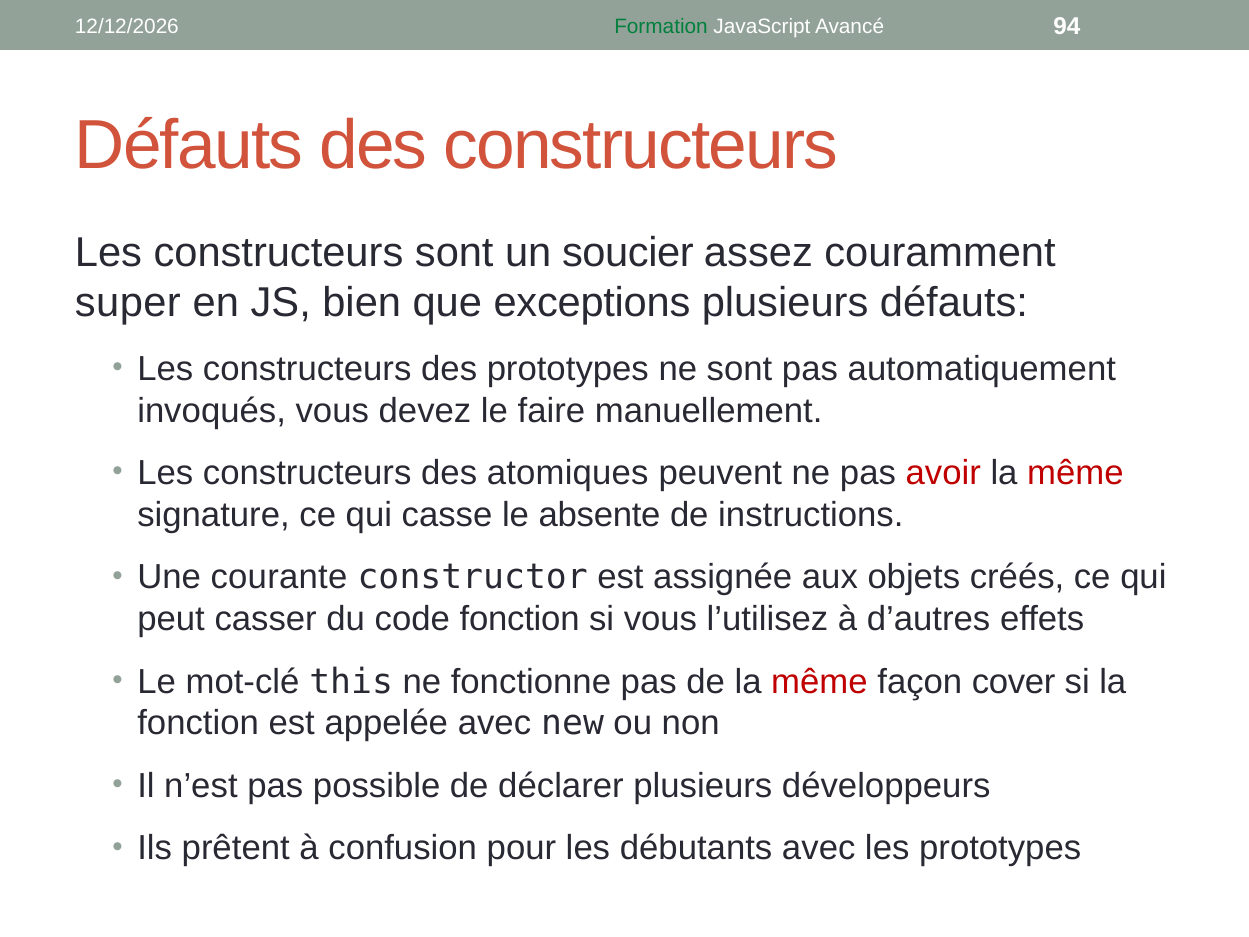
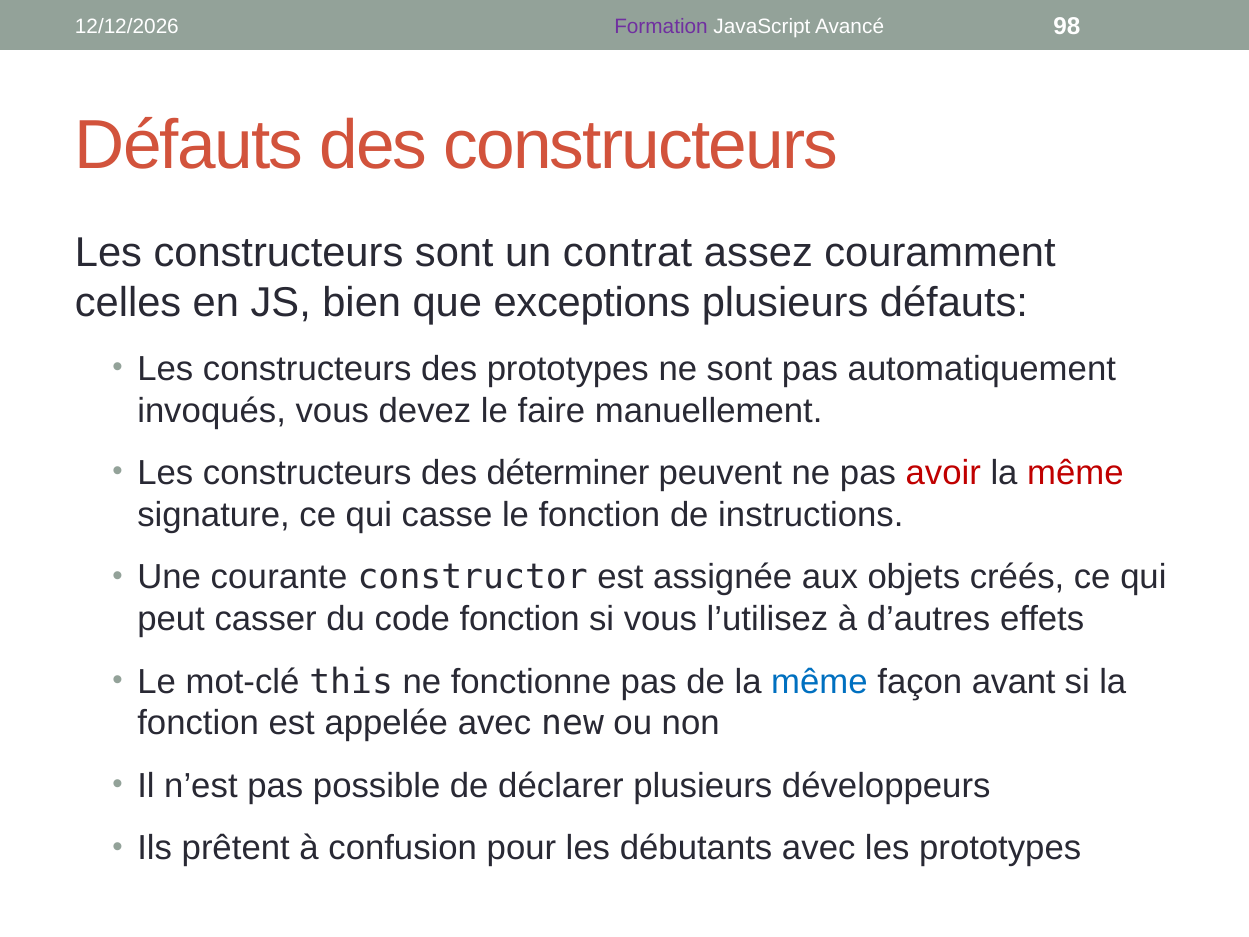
Formation colour: green -> purple (661, 26)
94: 94 -> 98 (1067, 27)
soucier: soucier -> contrat (628, 253)
super: super -> celles (128, 303)
atomiques: atomiques -> déterminer (568, 473)
le absente: absente -> fonction (599, 515)
même colour: red -> blue (819, 681)
cover: cover -> avant (1014, 681)
